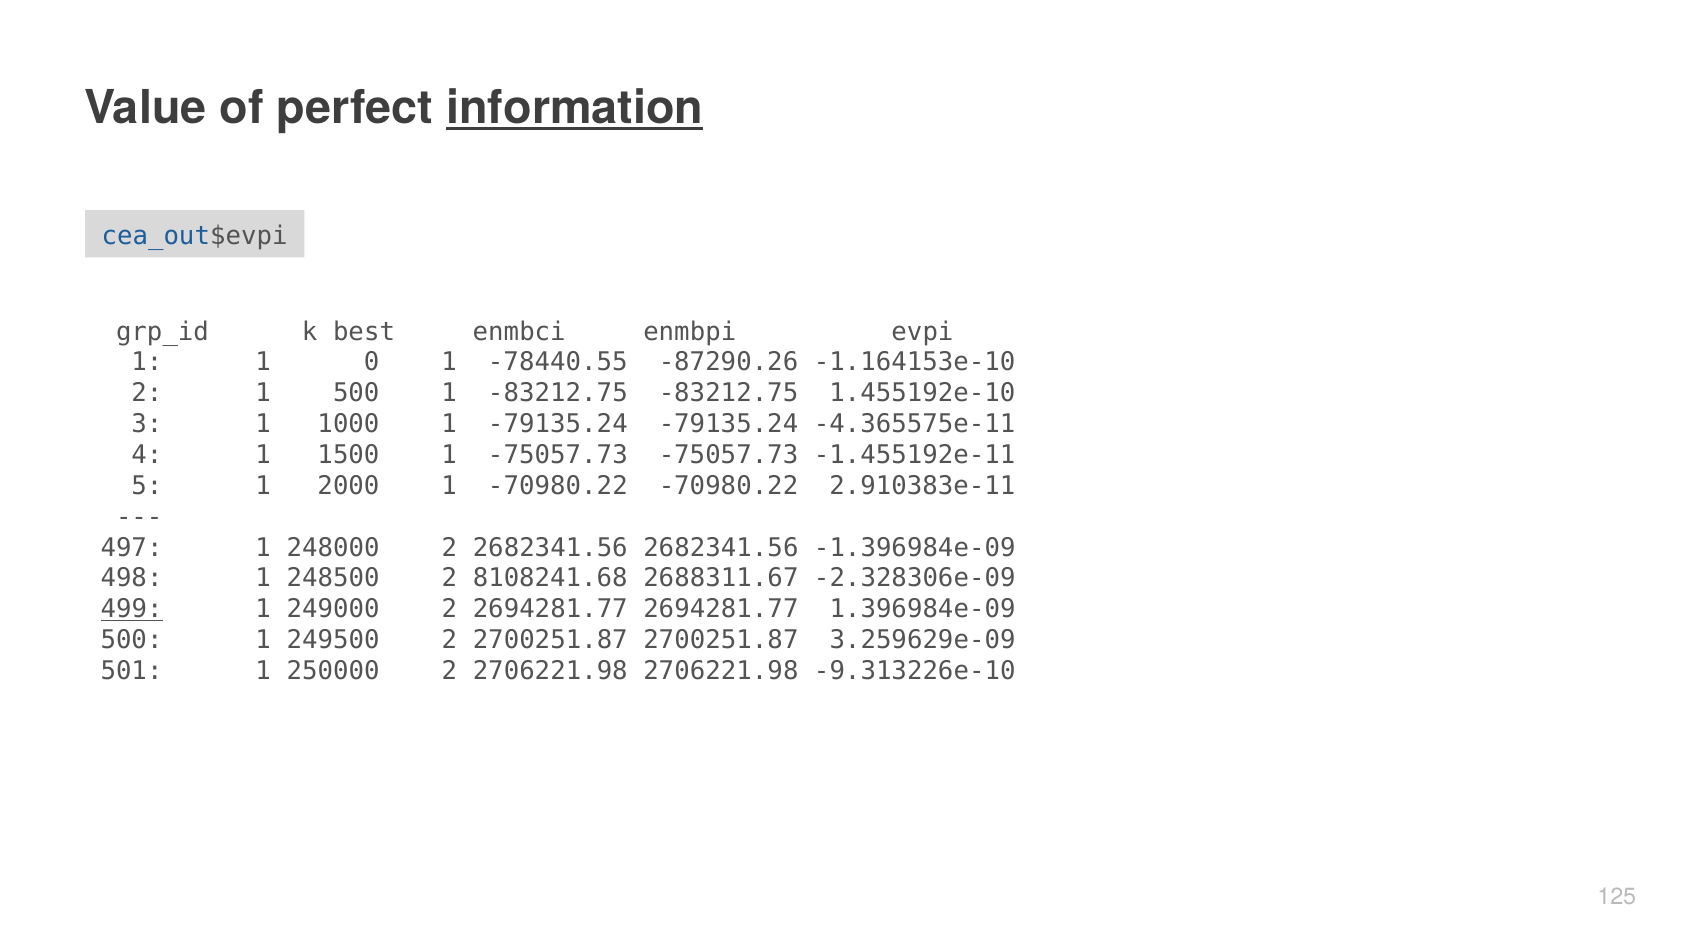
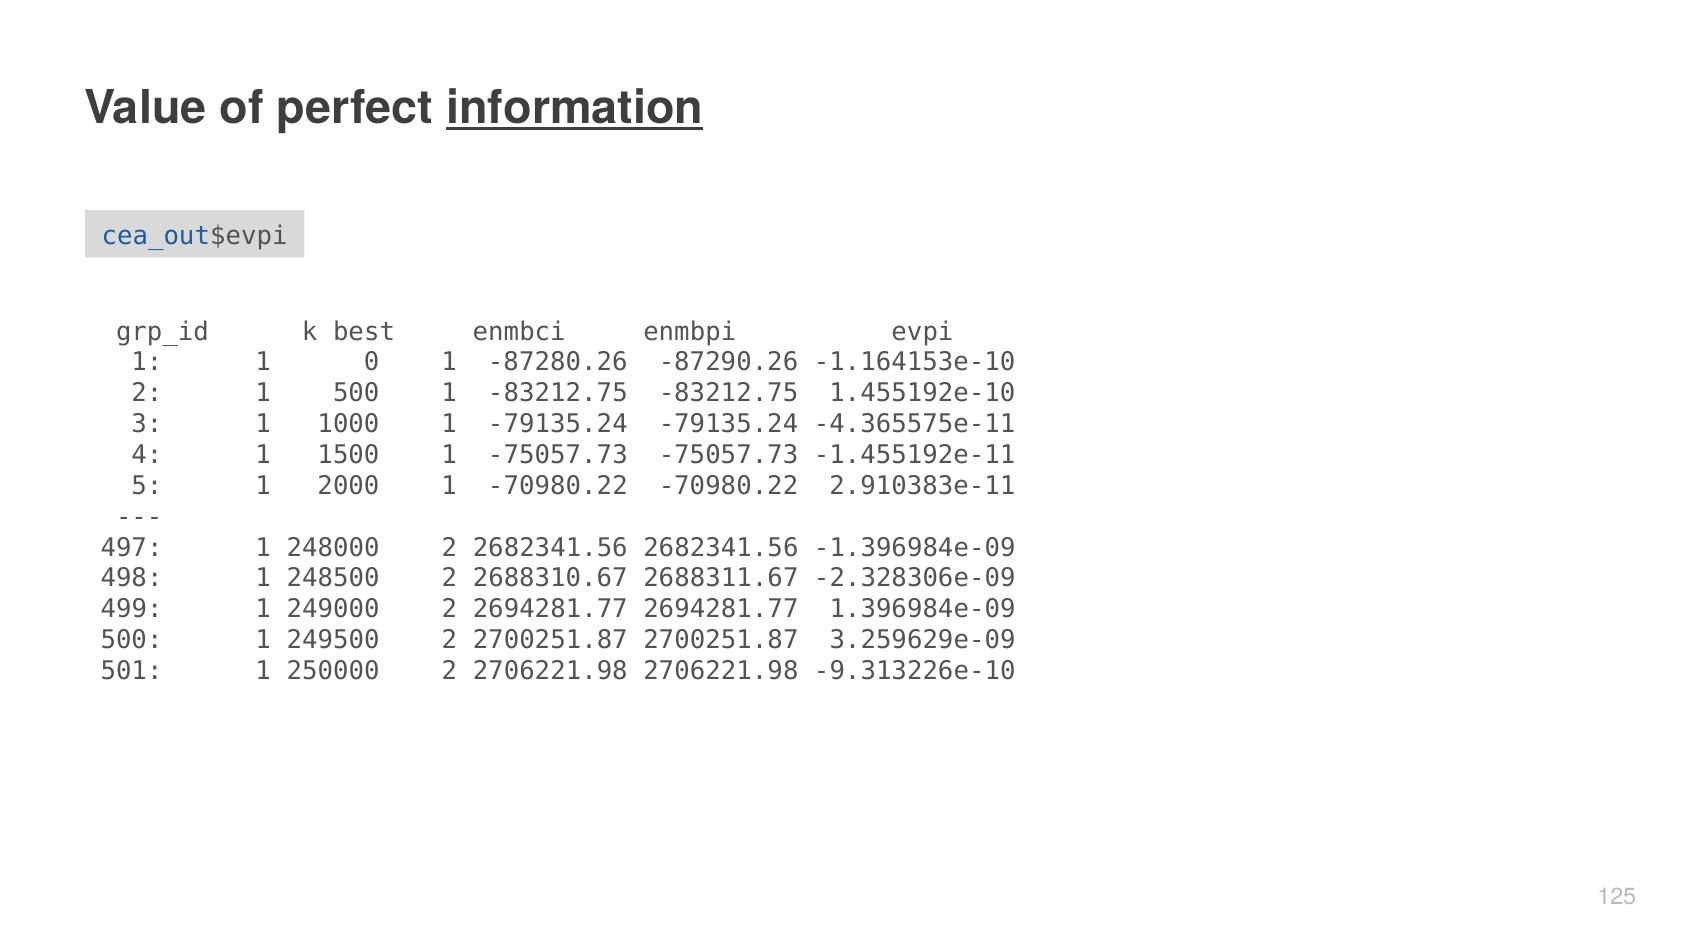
-78440.55: -78440.55 -> -87280.26 (558, 363)
8108241.68: 8108241.68 -> 2688310.67 (550, 579)
499 underline: present -> none (132, 609)
